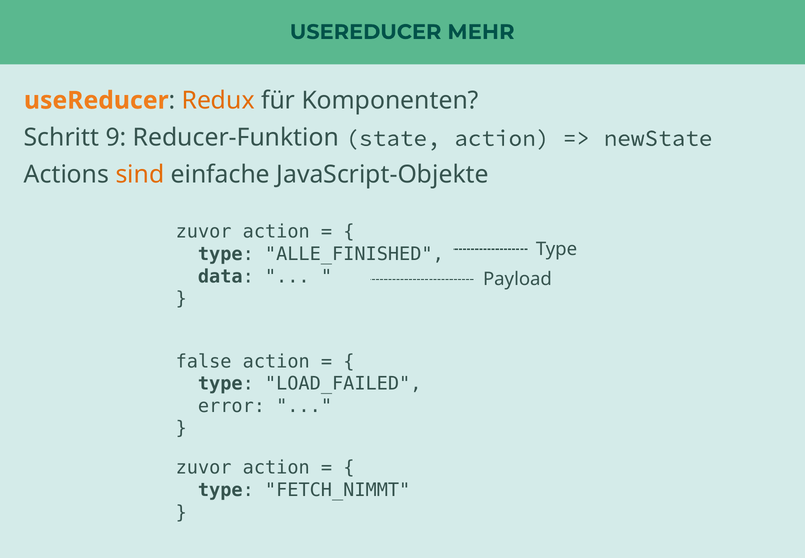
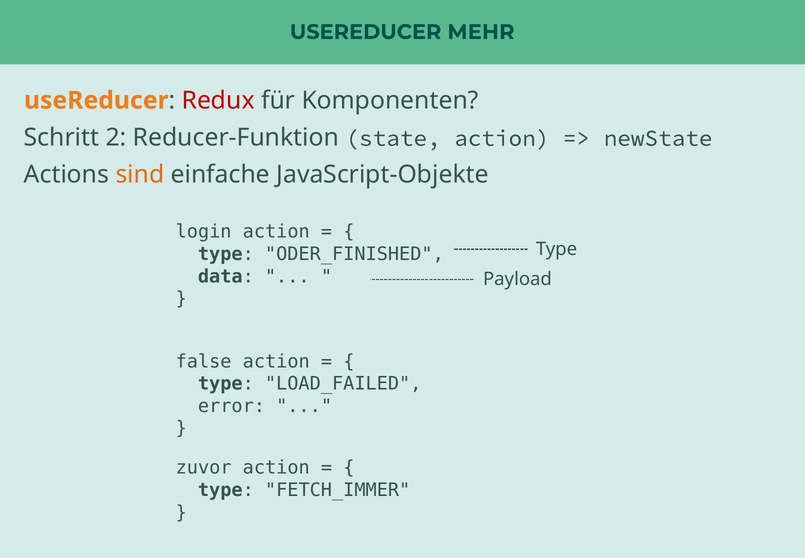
Redux colour: orange -> red (218, 100)
9: 9 -> 2 (116, 137)
zuvor: zuvor -> login (204, 231)
ALLE_FINISHED: ALLE_FINISHED -> ODER_FINISHED (354, 254)
FETCH_NIMMT: FETCH_NIMMT -> FETCH_IMMER (338, 489)
